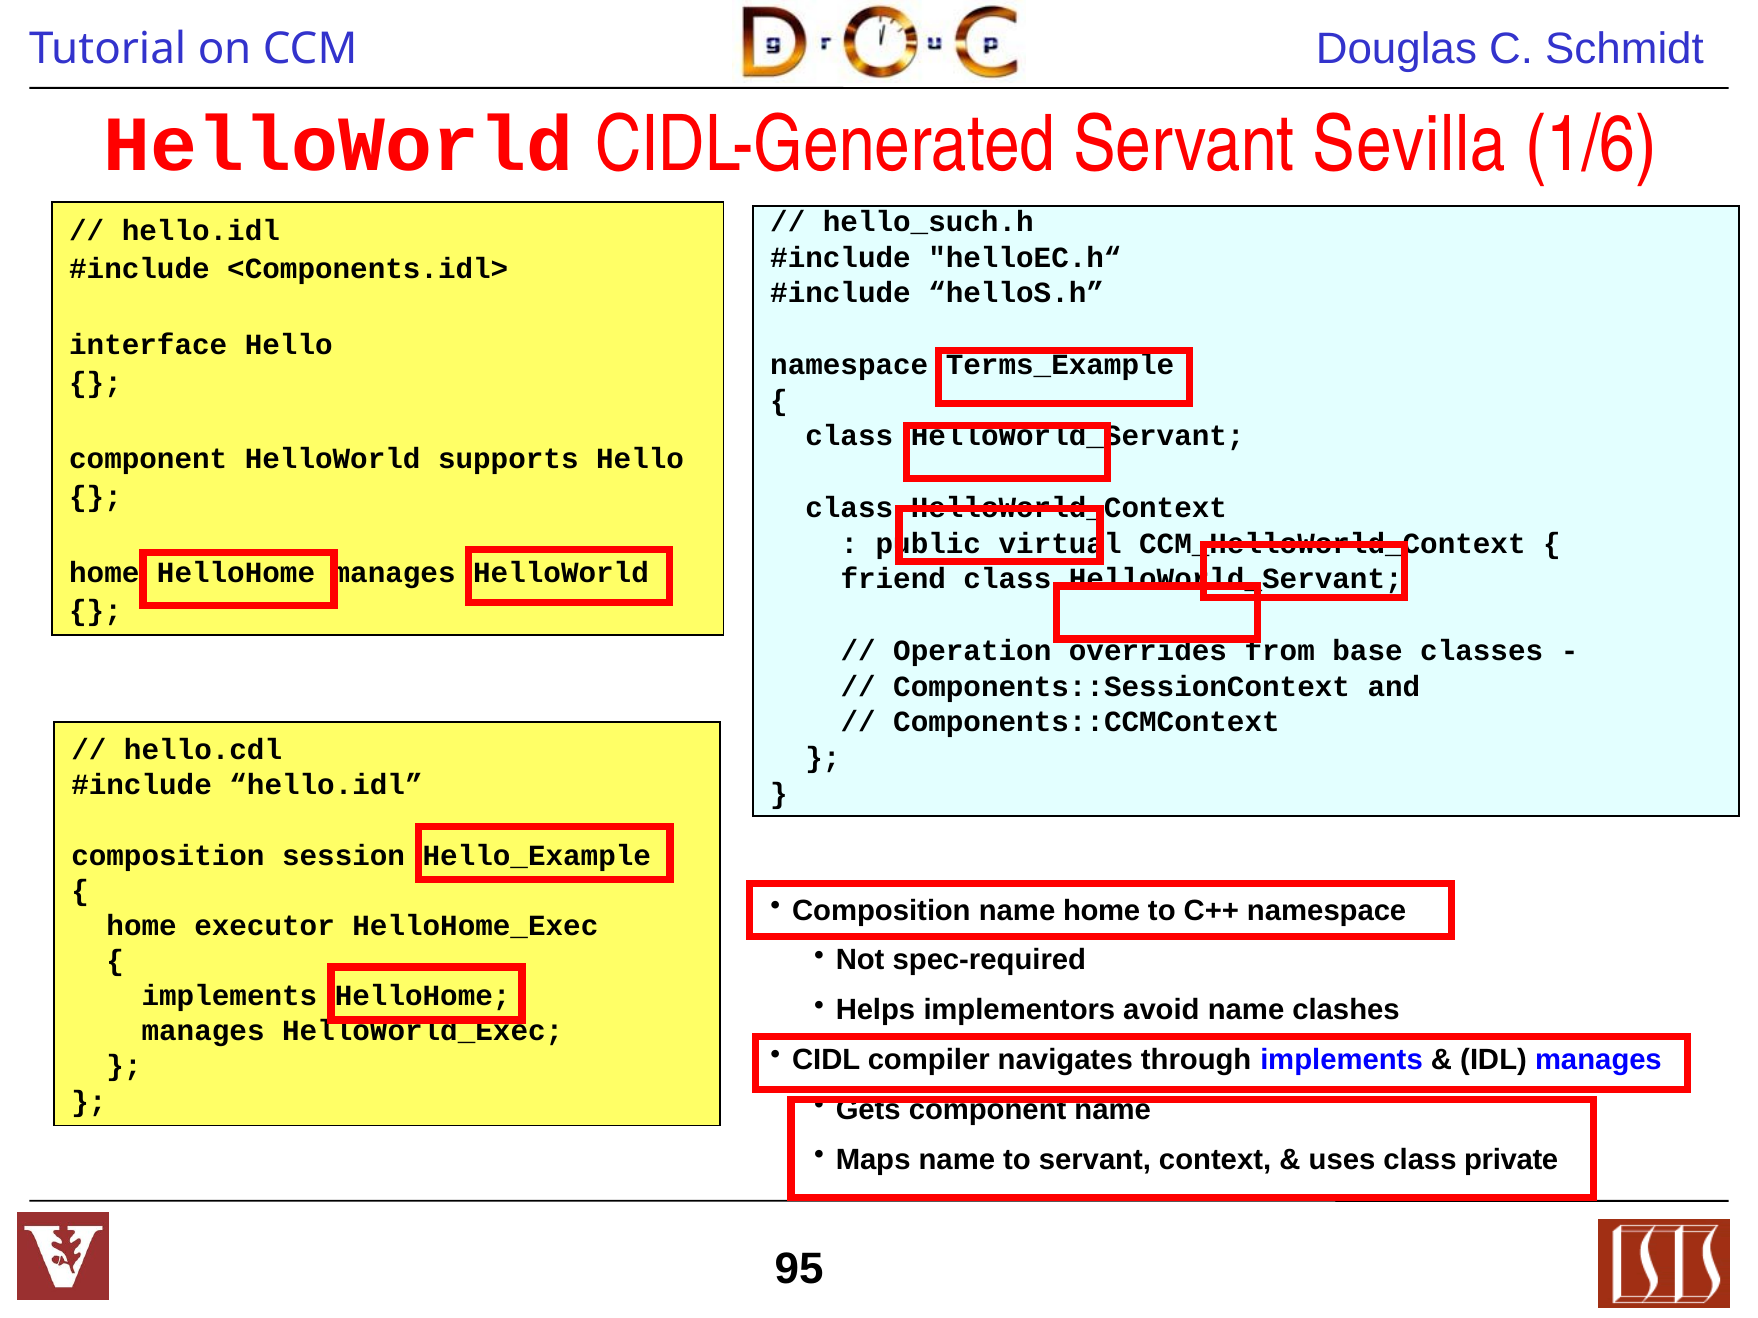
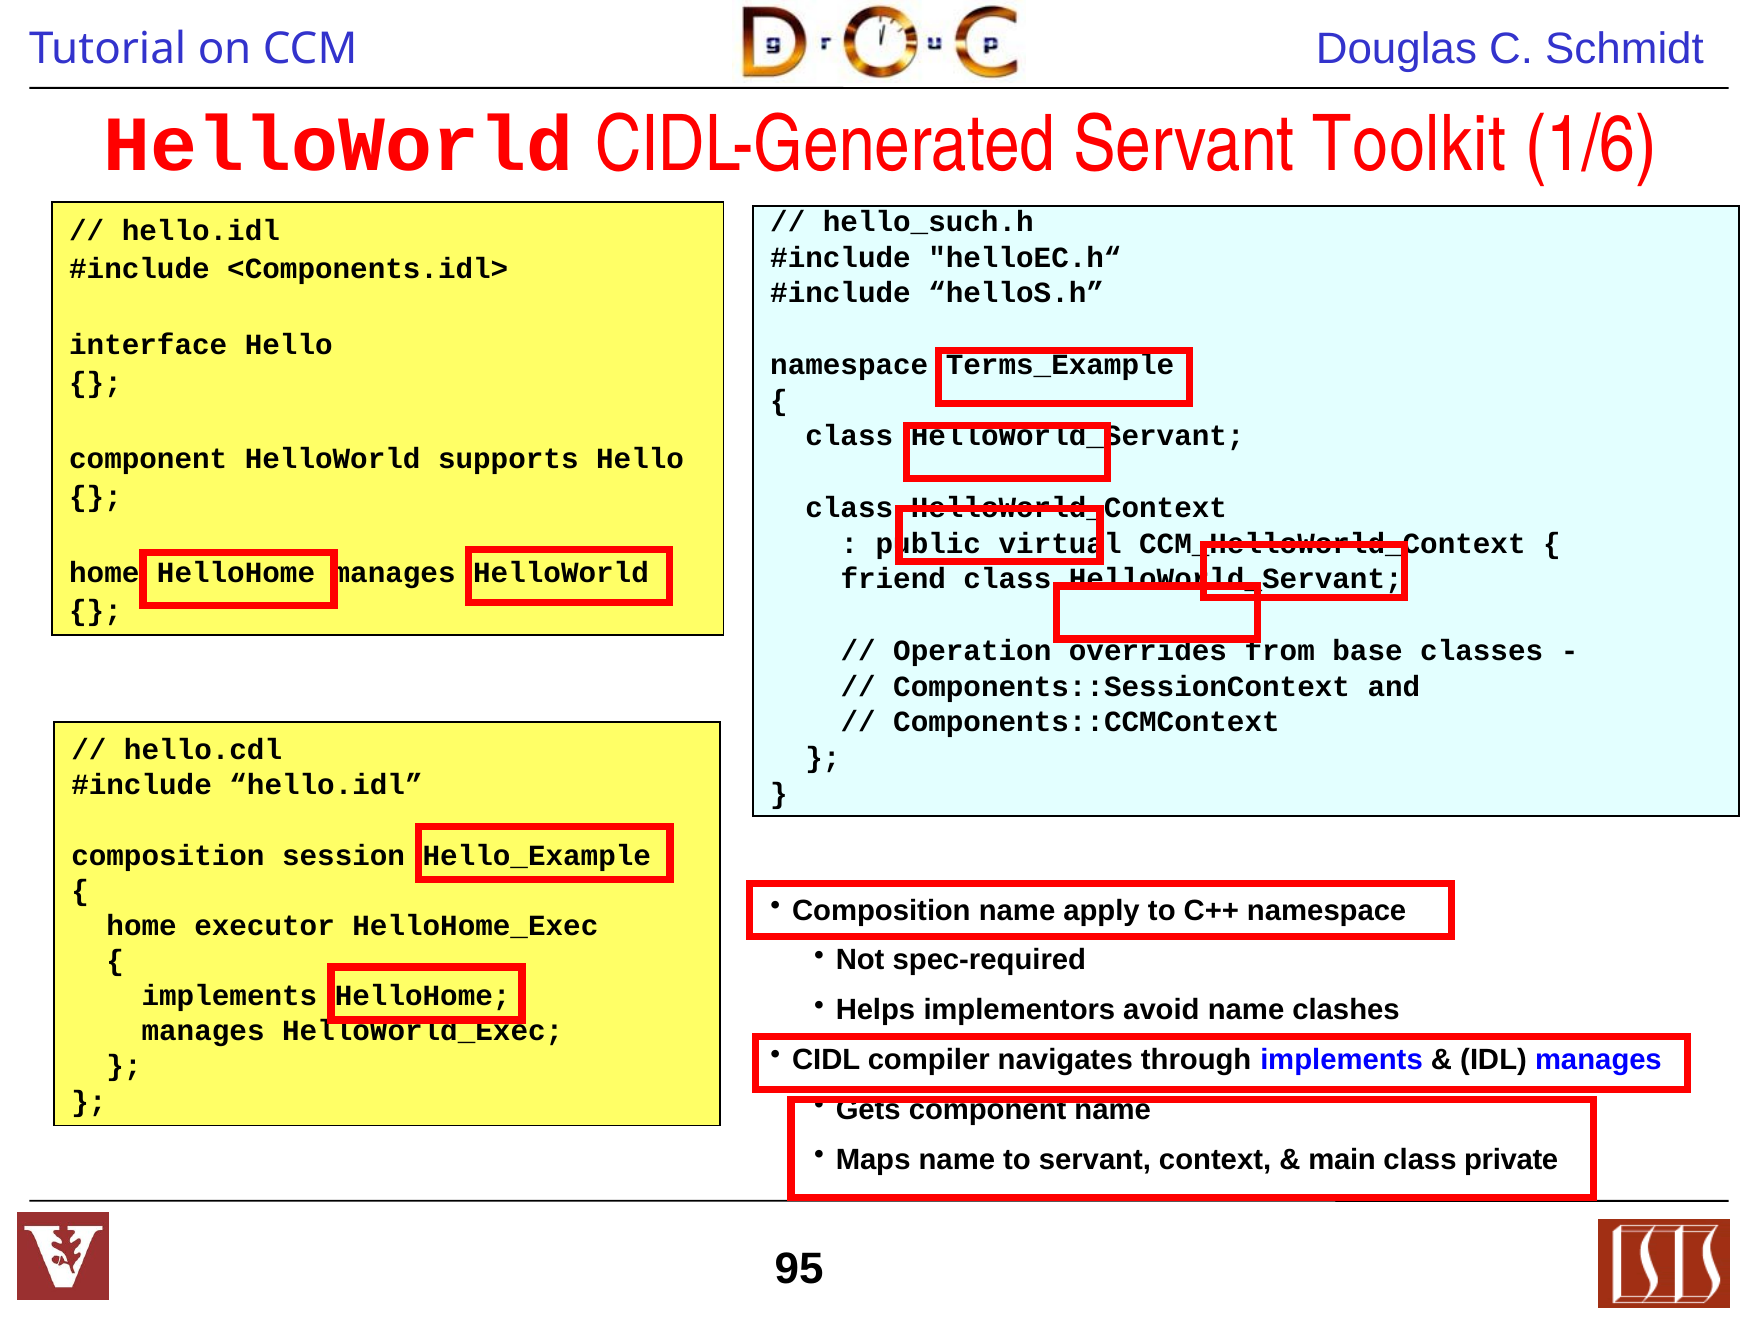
Sevilla: Sevilla -> Toolkit (1409, 145)
name home: home -> apply (1102, 911)
uses: uses -> main (1342, 1160)
